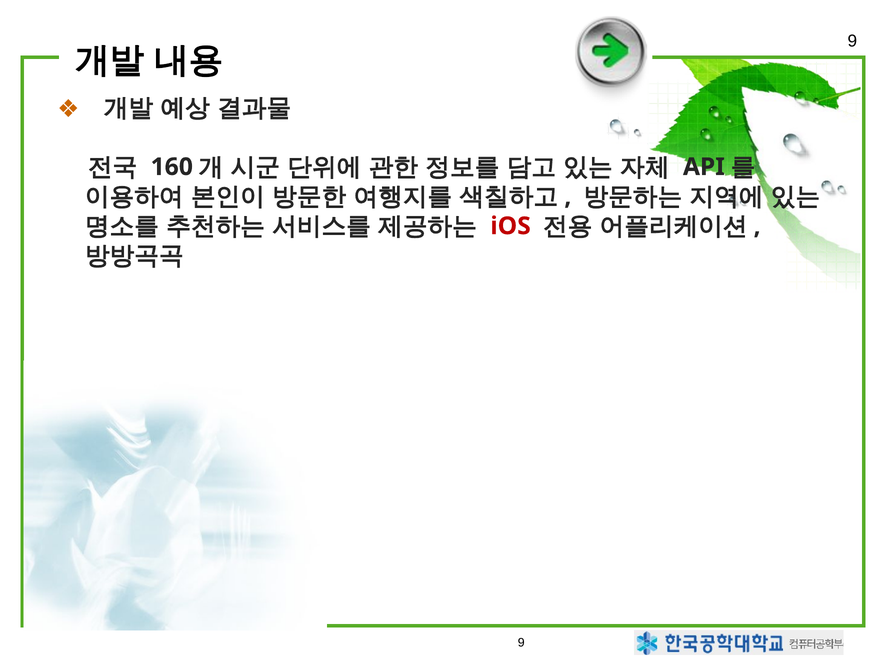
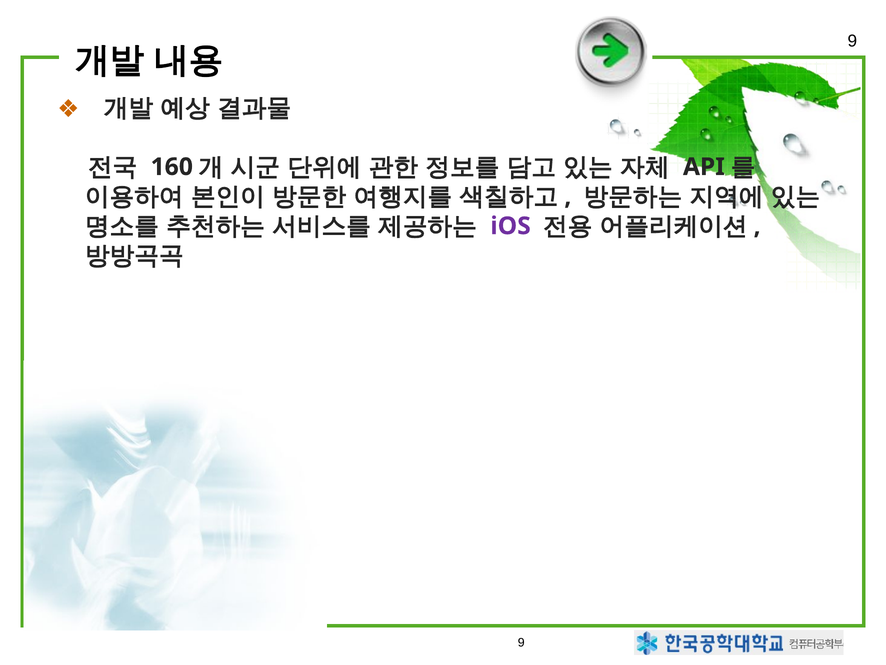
iOS colour: red -> purple (511, 226)
